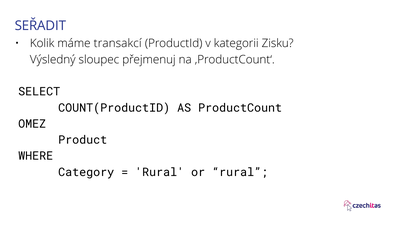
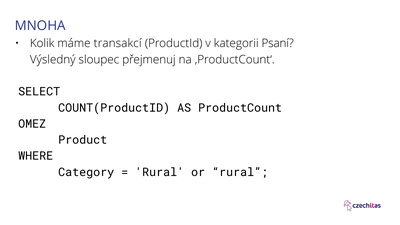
SEŘADIT: SEŘADIT -> MNOHA (40, 26)
Zisku: Zisku -> Psaní (278, 43)
